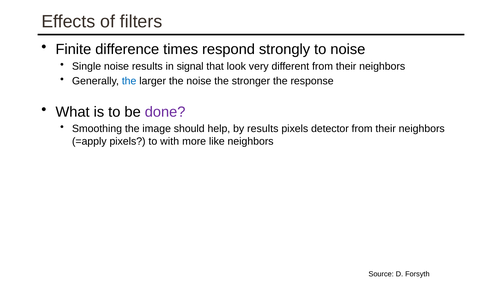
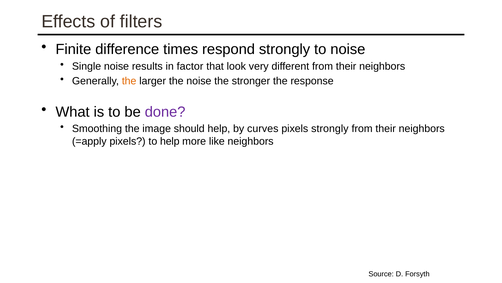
signal: signal -> factor (190, 66)
the colour: blue -> orange (129, 81)
by results: results -> curves (263, 129)
pixels detector: detector -> strongly (330, 129)
to with: with -> help (170, 141)
